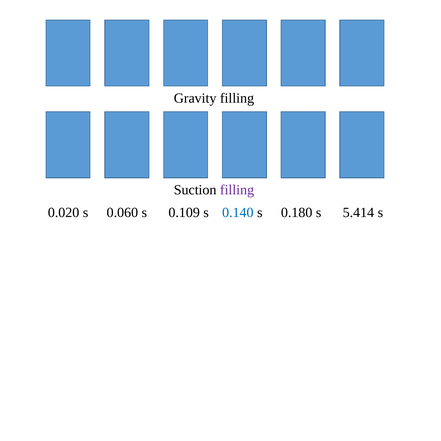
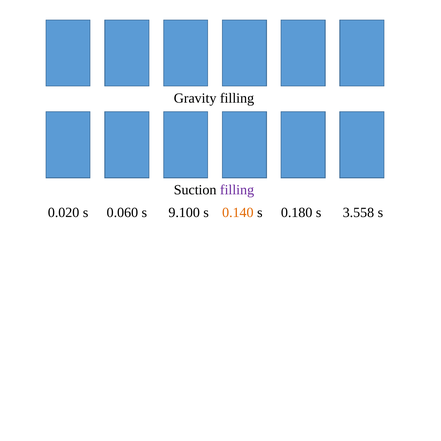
0.109: 0.109 -> 9.100 (184, 213)
0.140 colour: blue -> orange (238, 213)
5.414: 5.414 -> 3.558 (358, 213)
